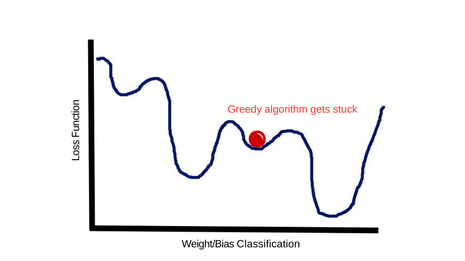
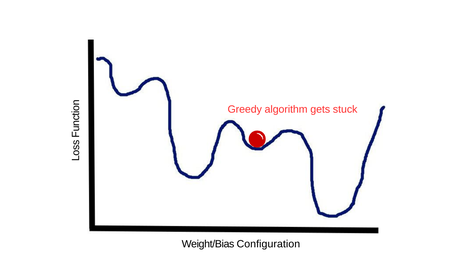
Classification: Classification -> Configuration (268, 245)
